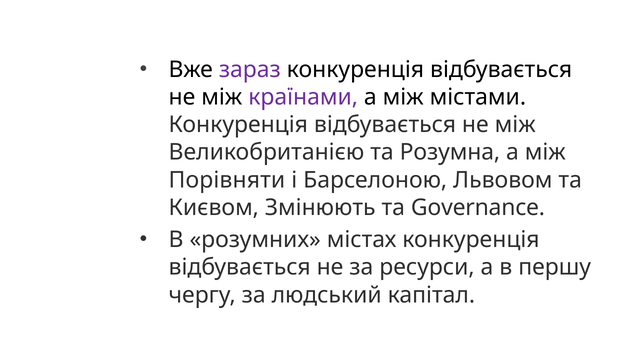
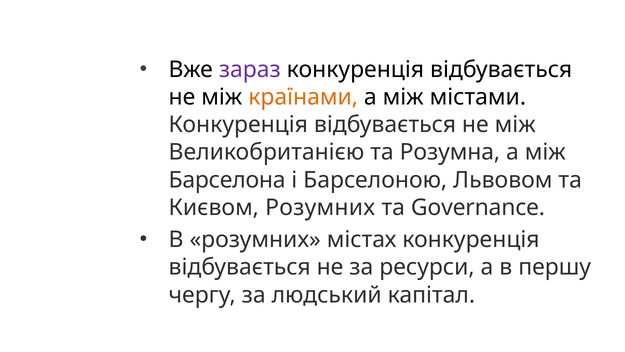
країнами colour: purple -> orange (303, 97)
Порівняти: Порівняти -> Барселона (227, 180)
Києвом Змінюють: Змінюють -> Розумних (320, 207)
